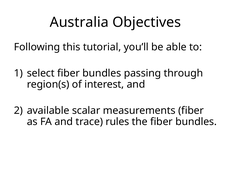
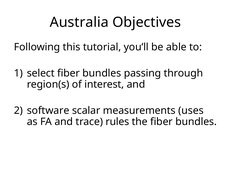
available: available -> software (48, 111)
measurements fiber: fiber -> uses (191, 111)
